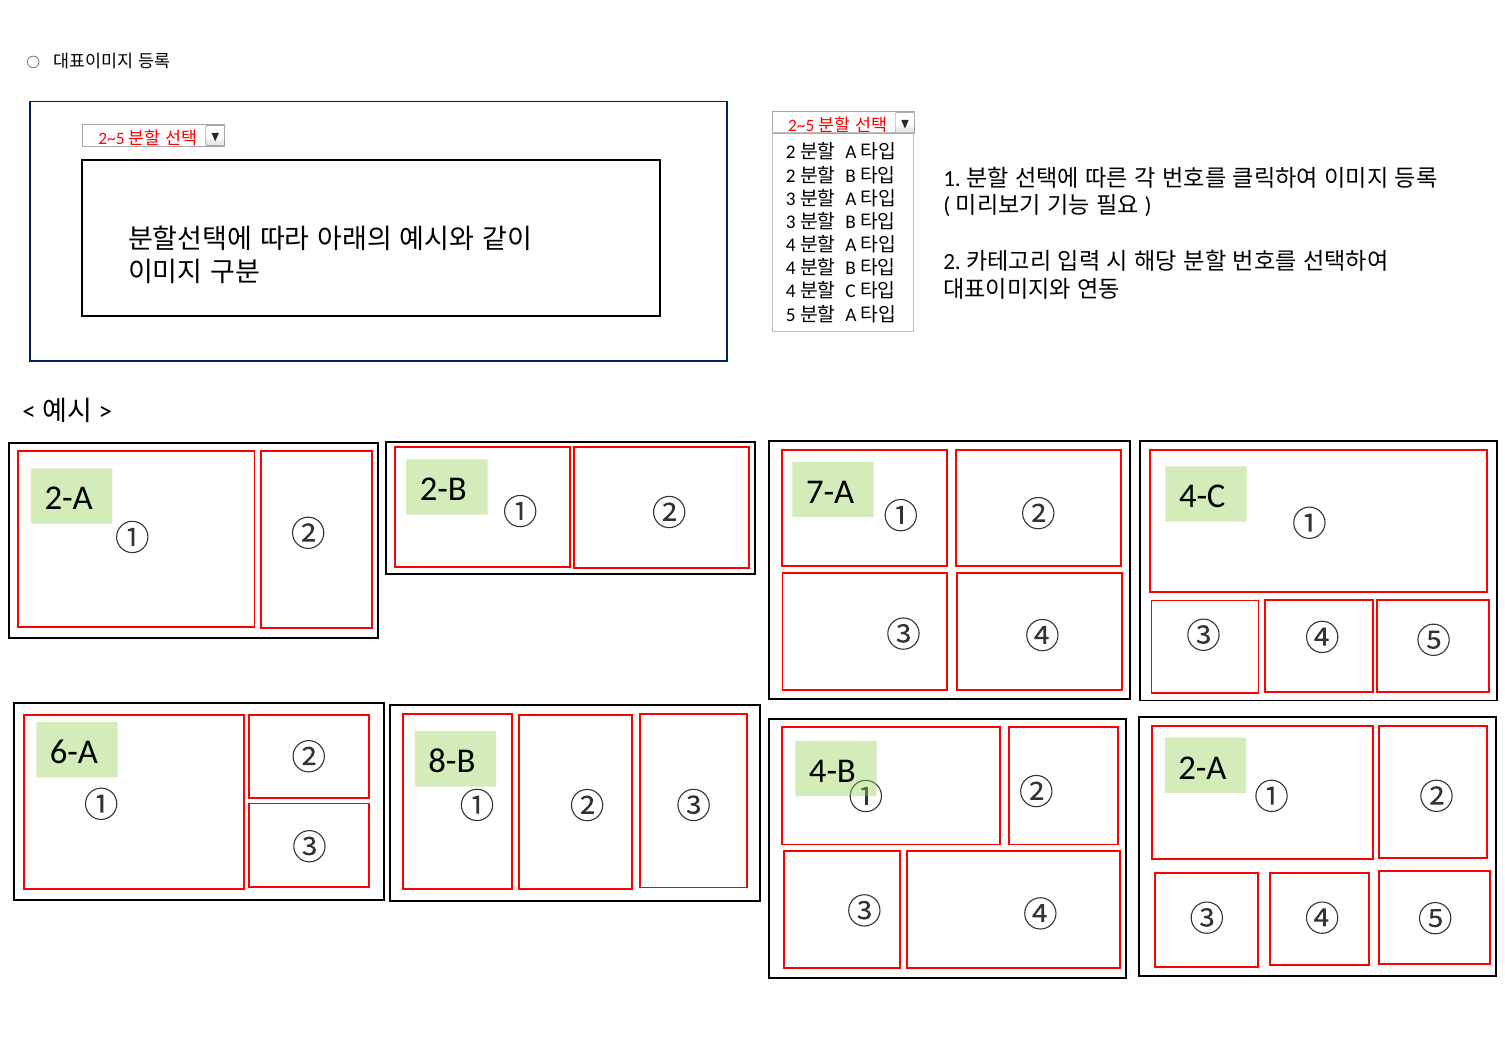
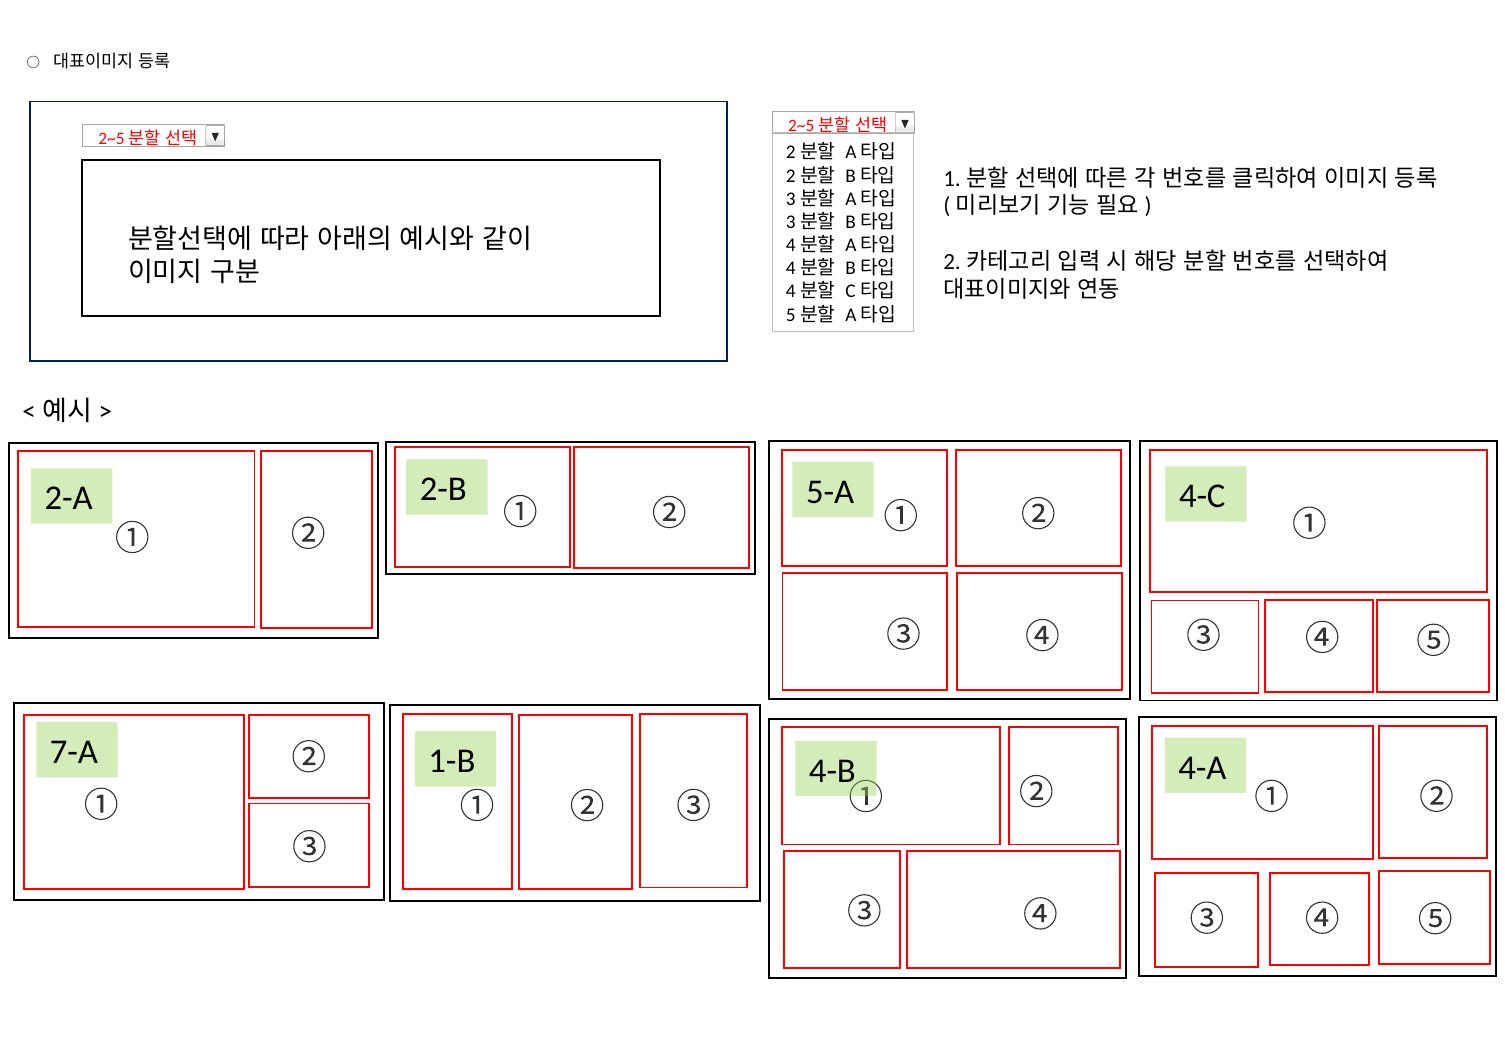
7-A: 7-A -> 5-A (830, 492)
6-A: 6-A -> 7-A (74, 752)
8-B: 8-B -> 1-B (452, 761)
2-A: 2-A -> 4-A (1202, 768)
